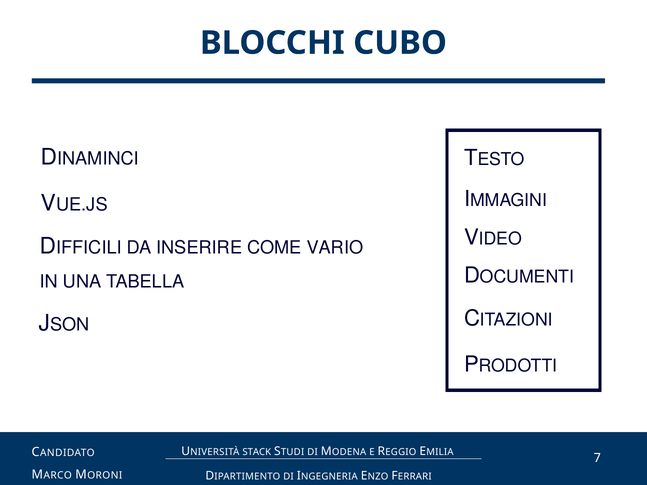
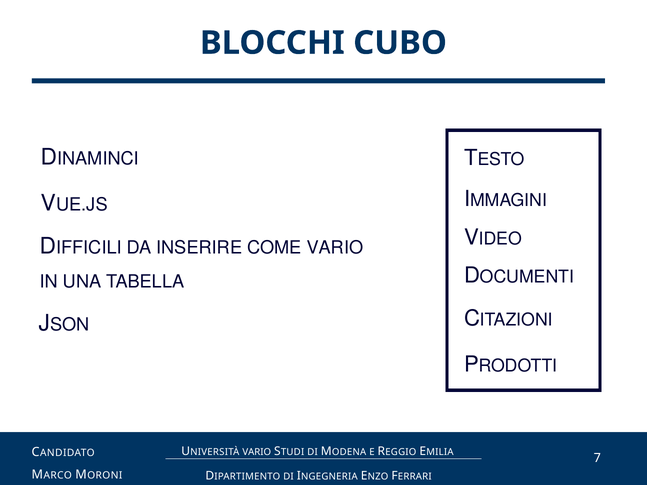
STACK: STACK -> VARIO (257, 452)
